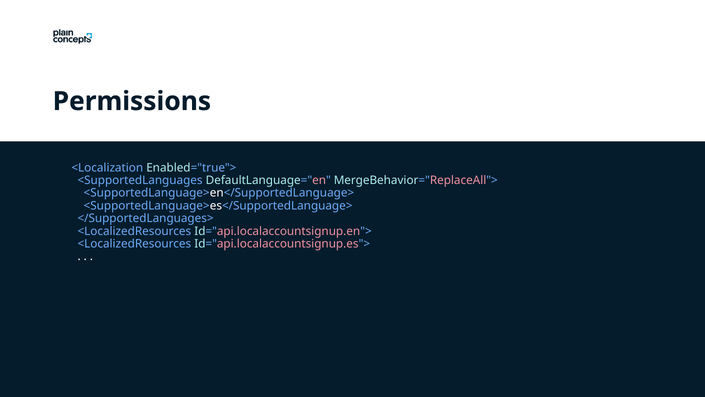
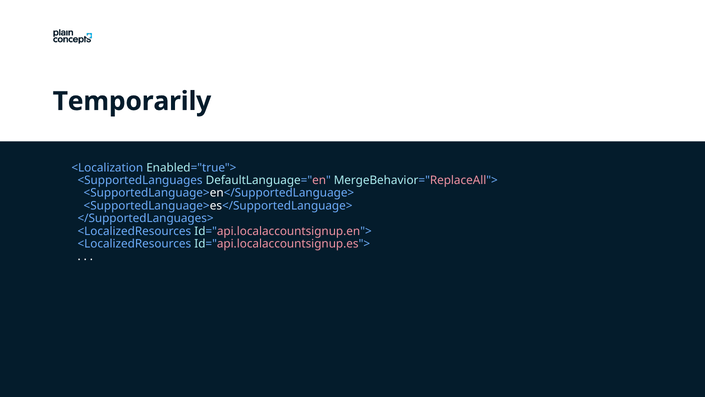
Permissions: Permissions -> Temporarily (132, 101)
